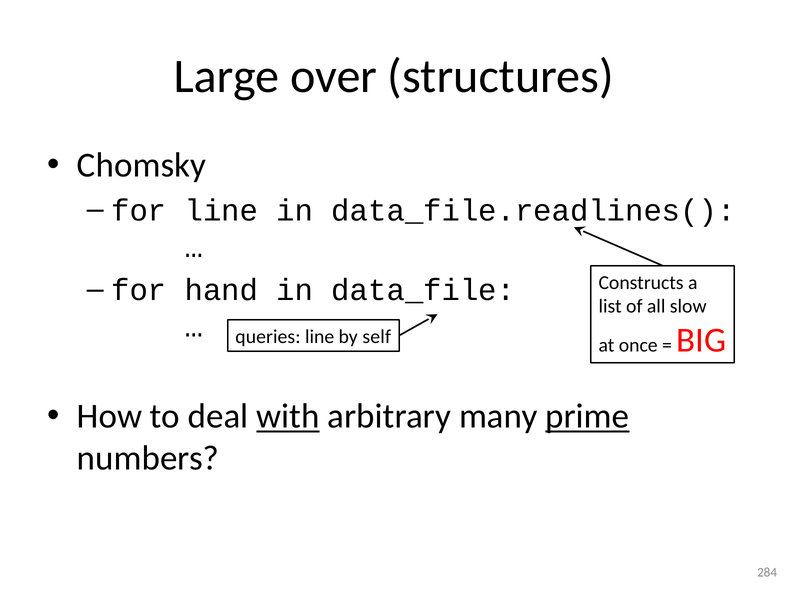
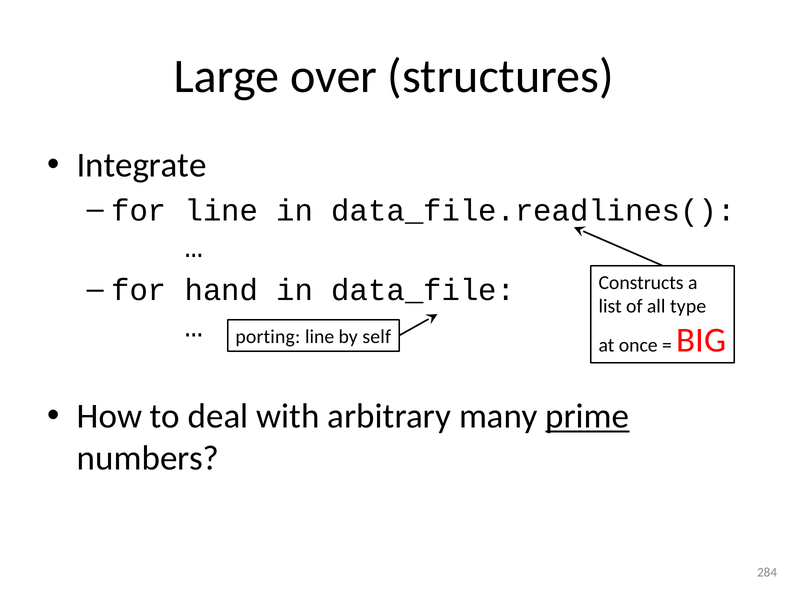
Chomsky: Chomsky -> Integrate (142, 165)
slow: slow -> type (688, 306)
queries: queries -> porting (268, 337)
with underline: present -> none (288, 416)
